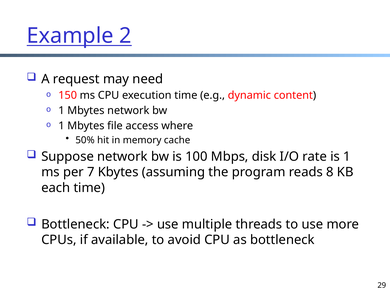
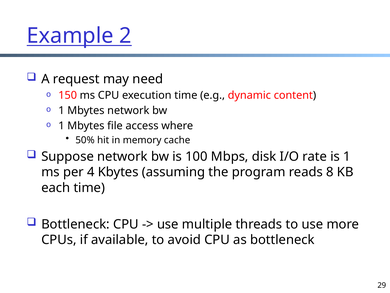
7: 7 -> 4 (91, 172)
